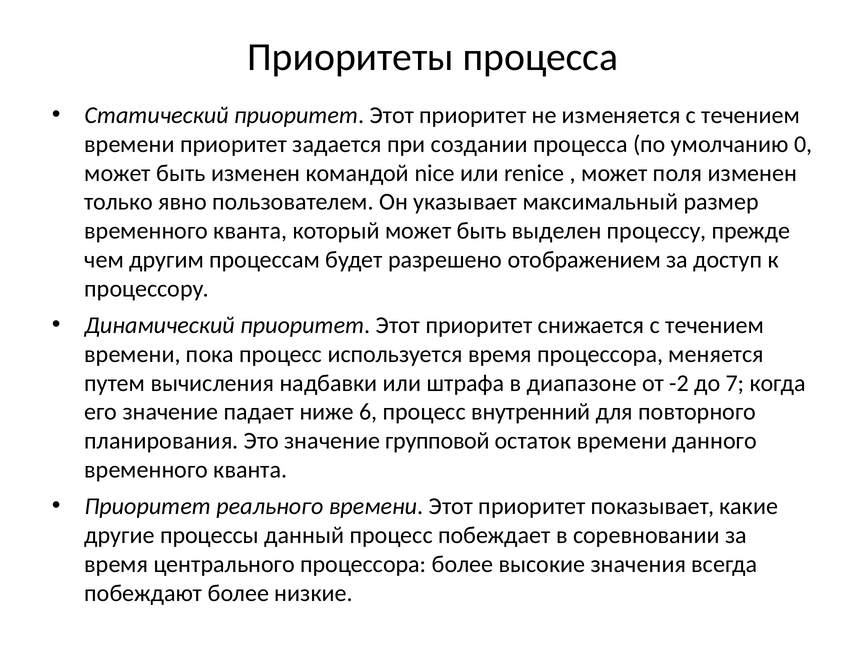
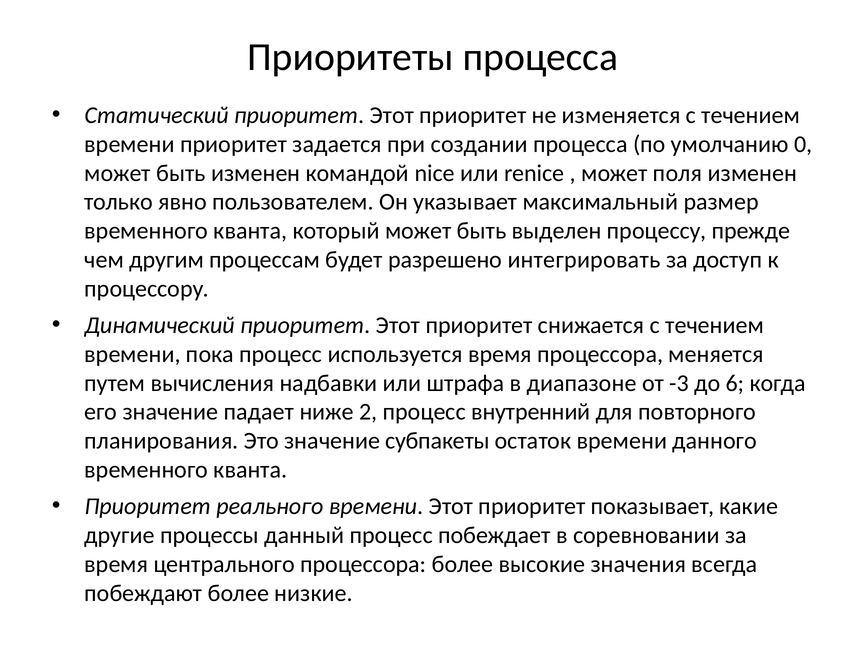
отображением: отображением -> интегрировать (584, 260)
-2: -2 -> -3 (679, 383)
7: 7 -> 6 (735, 383)
6: 6 -> 2 (368, 412)
групповой: групповой -> субпакеты (438, 441)
